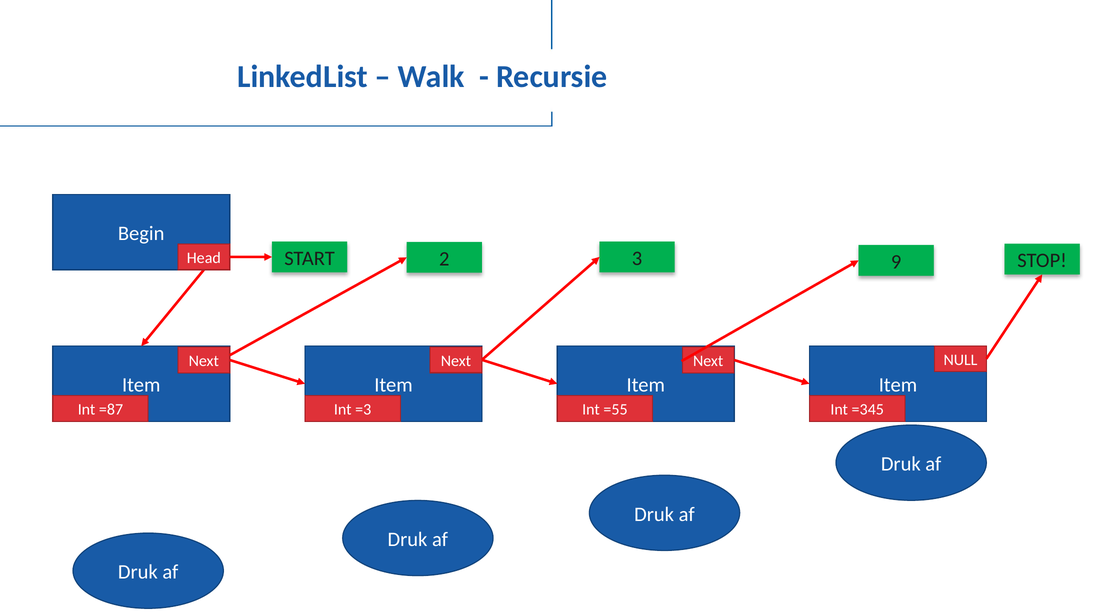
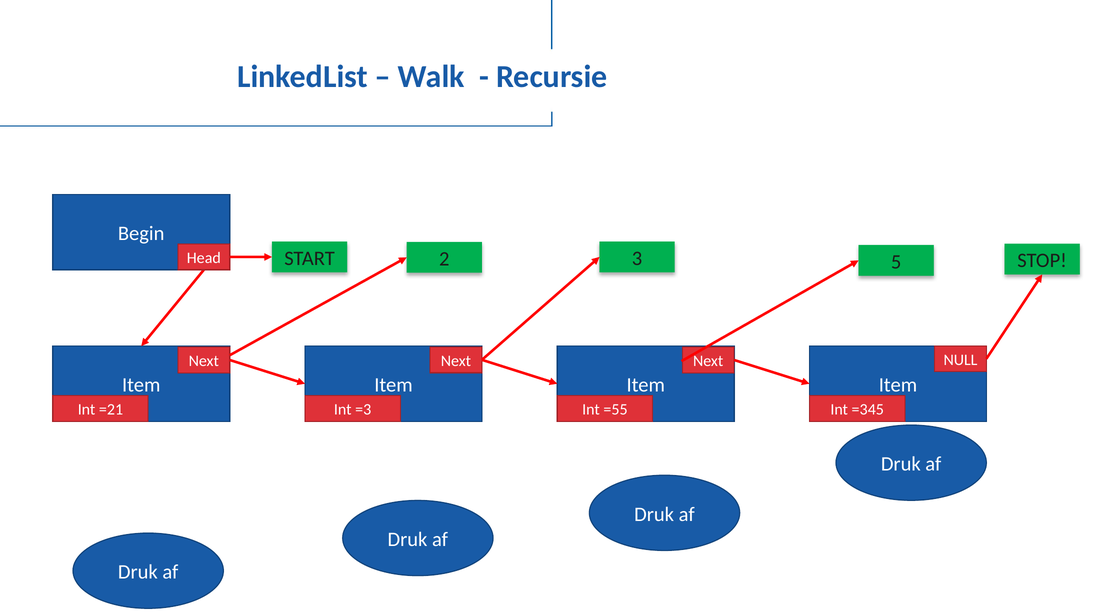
9: 9 -> 5 (896, 262)
=87: =87 -> =21 (111, 410)
